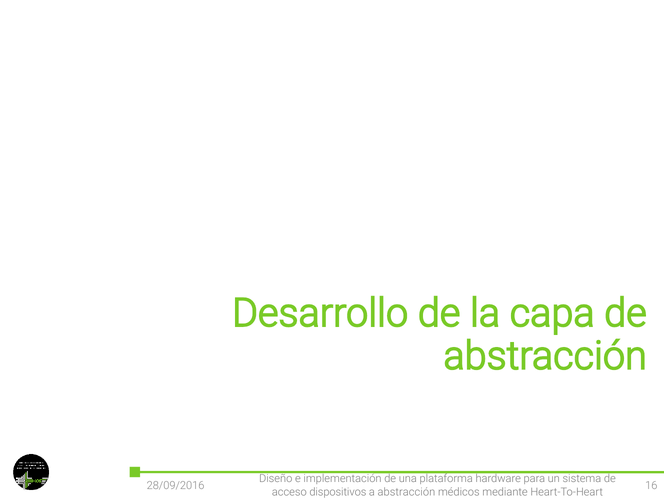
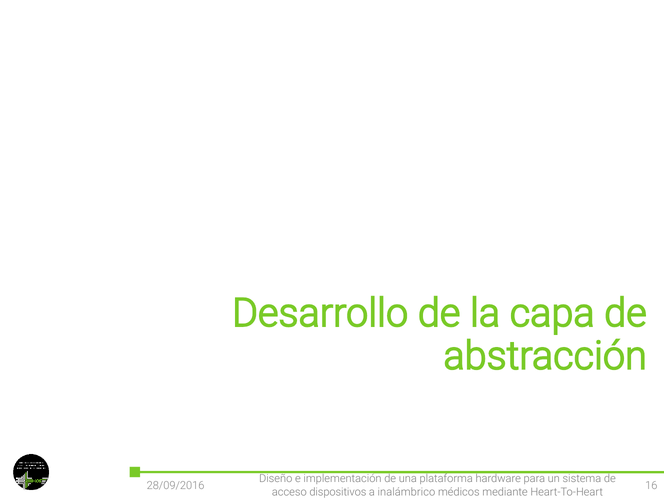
a abstracción: abstracción -> inalámbrico (406, 492)
